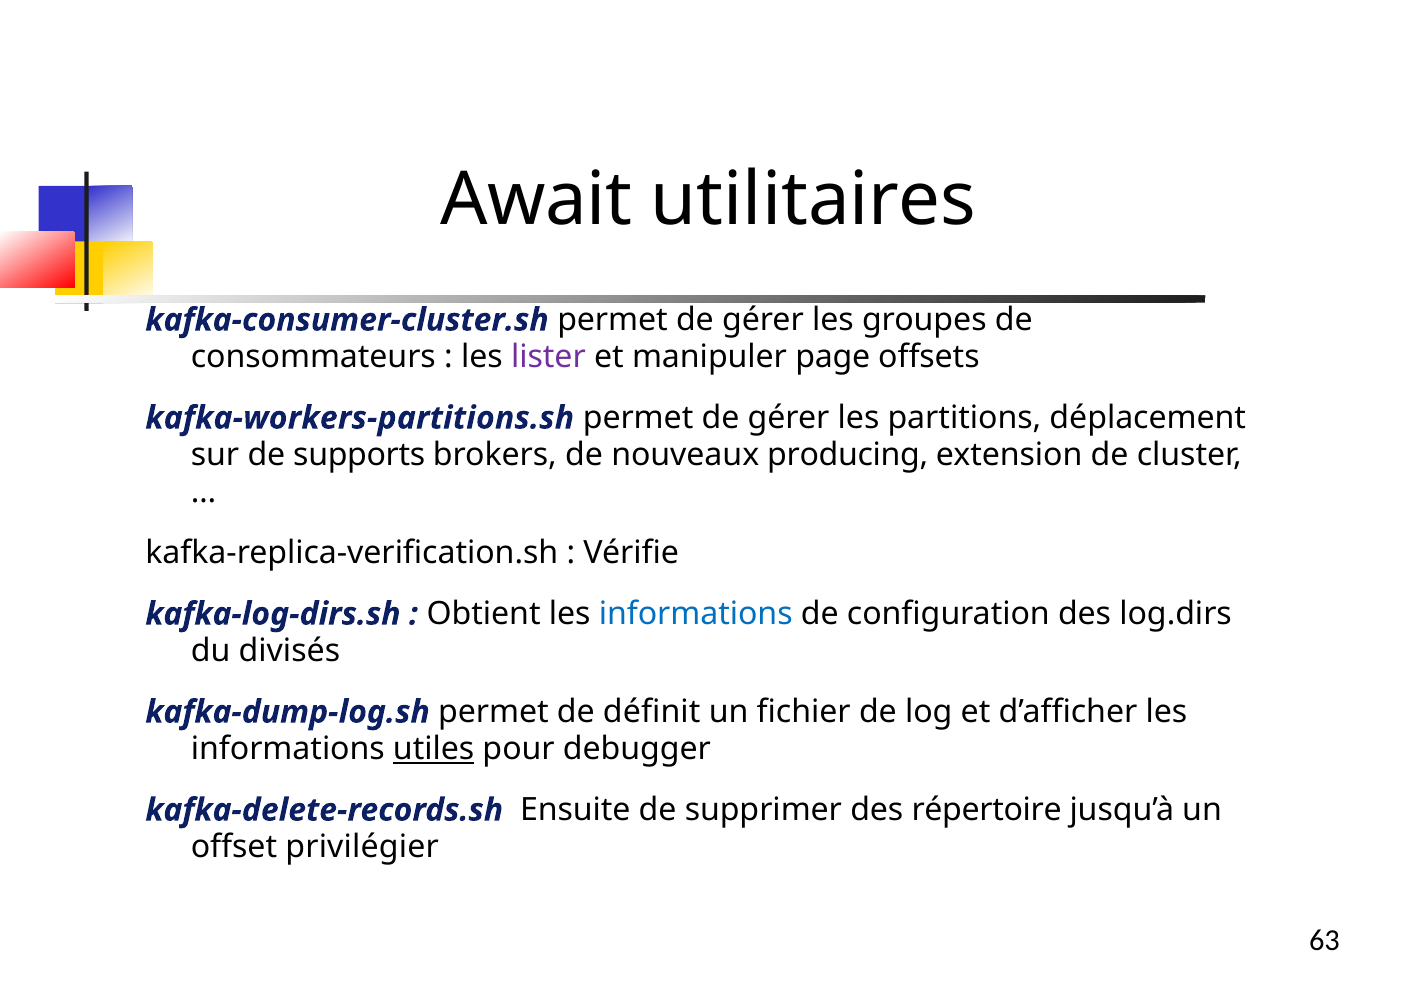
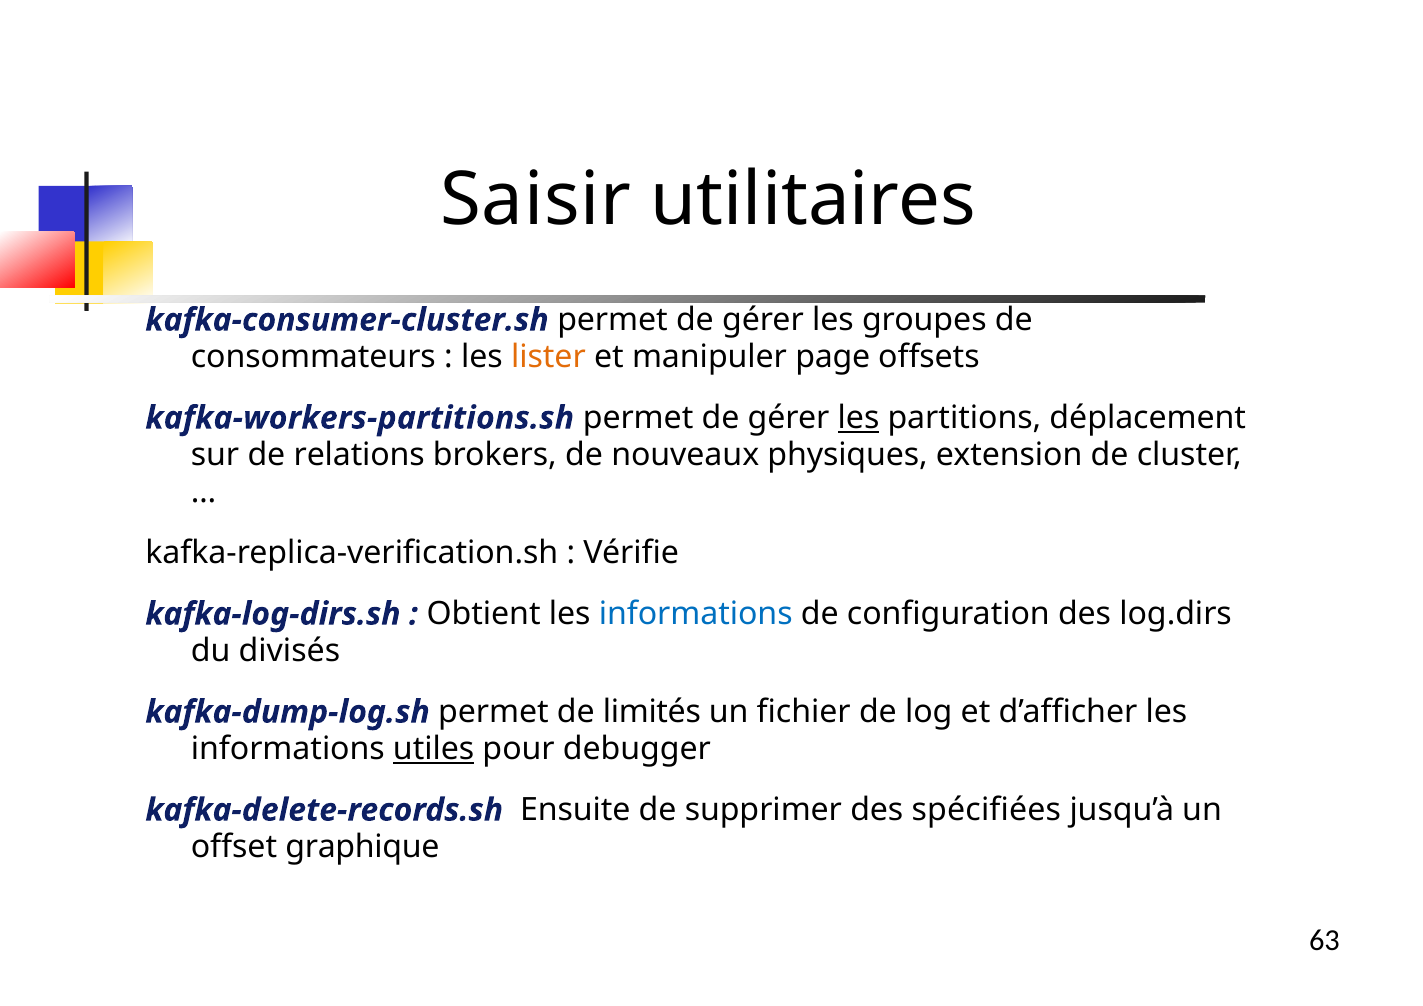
Await: Await -> Saisir (536, 200)
lister colour: purple -> orange (548, 357)
les underline: none -> present (859, 418)
supports: supports -> relations (359, 455)
producing: producing -> physiques (848, 455)
définit: définit -> limités (652, 712)
répertoire: répertoire -> spécifiées (986, 810)
privilégier: privilégier -> graphique (362, 847)
